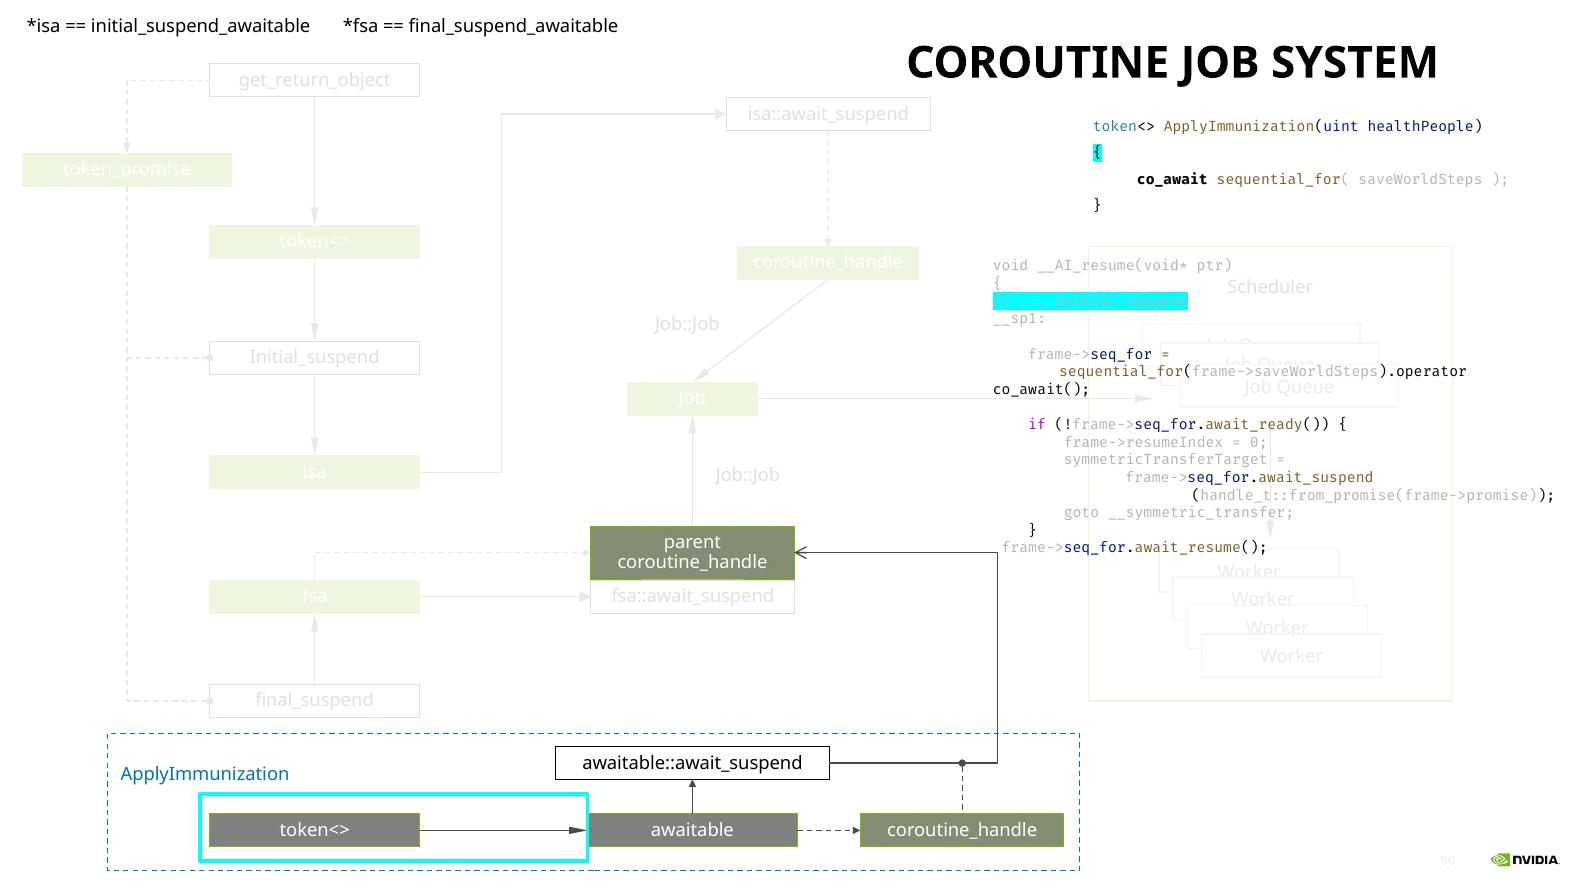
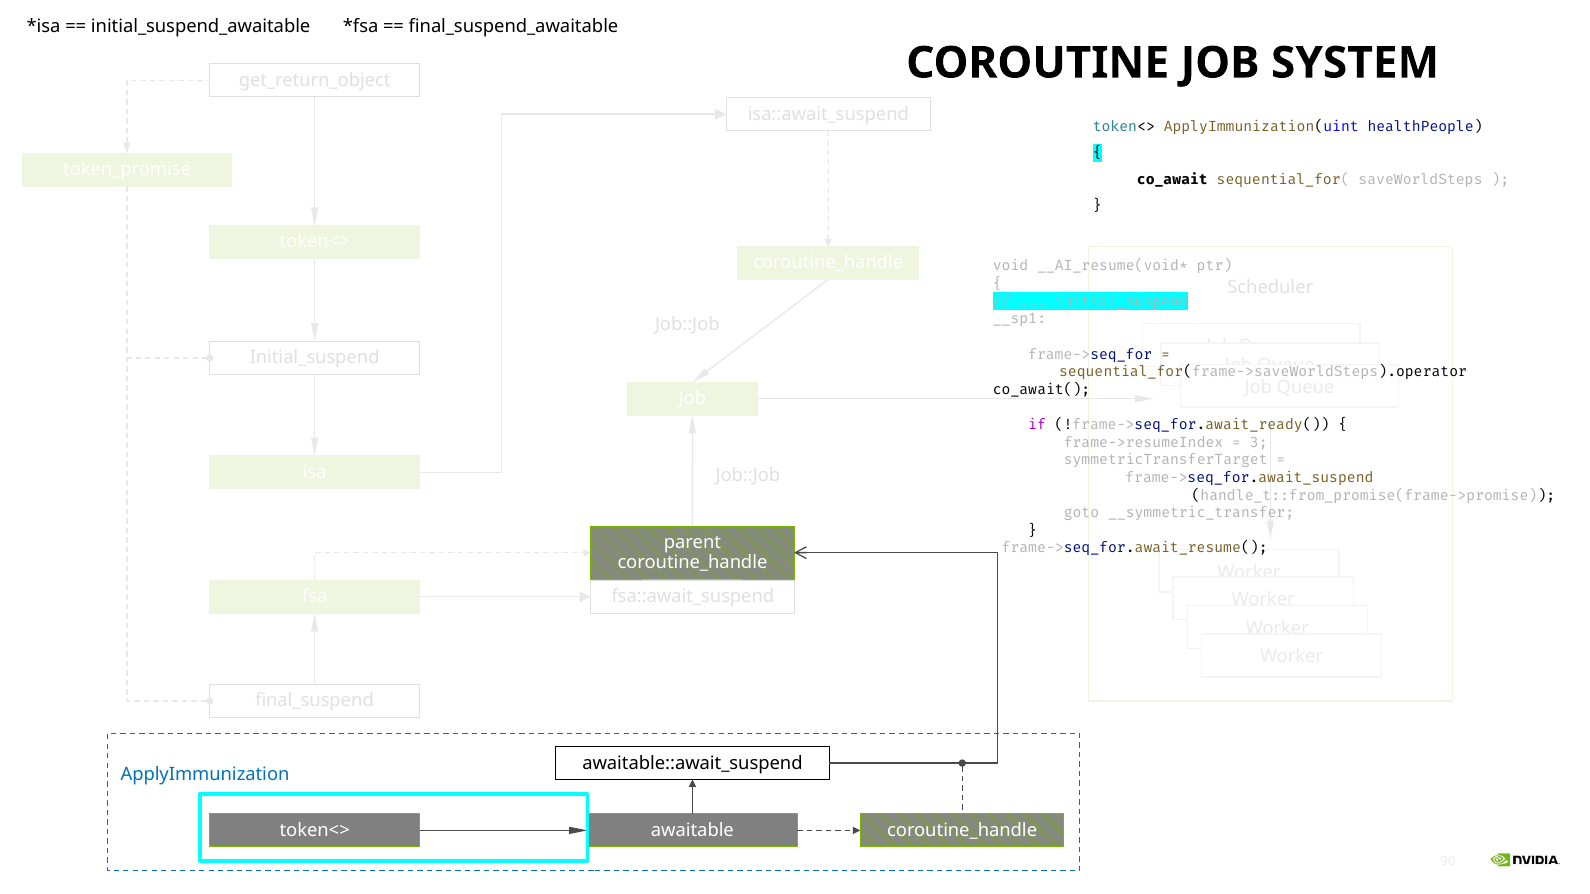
0: 0 -> 3 (1259, 443)
